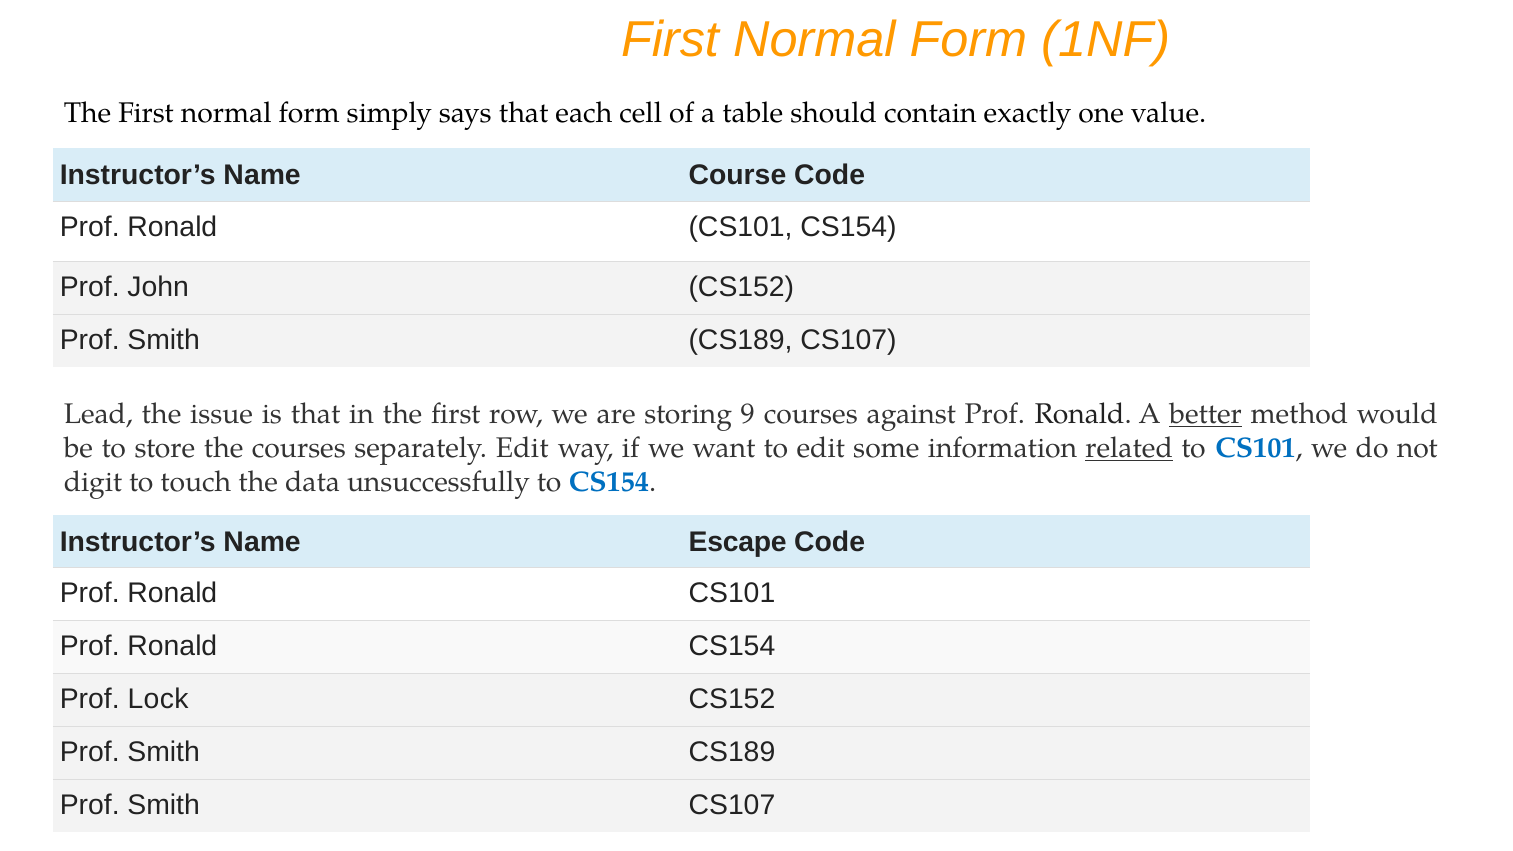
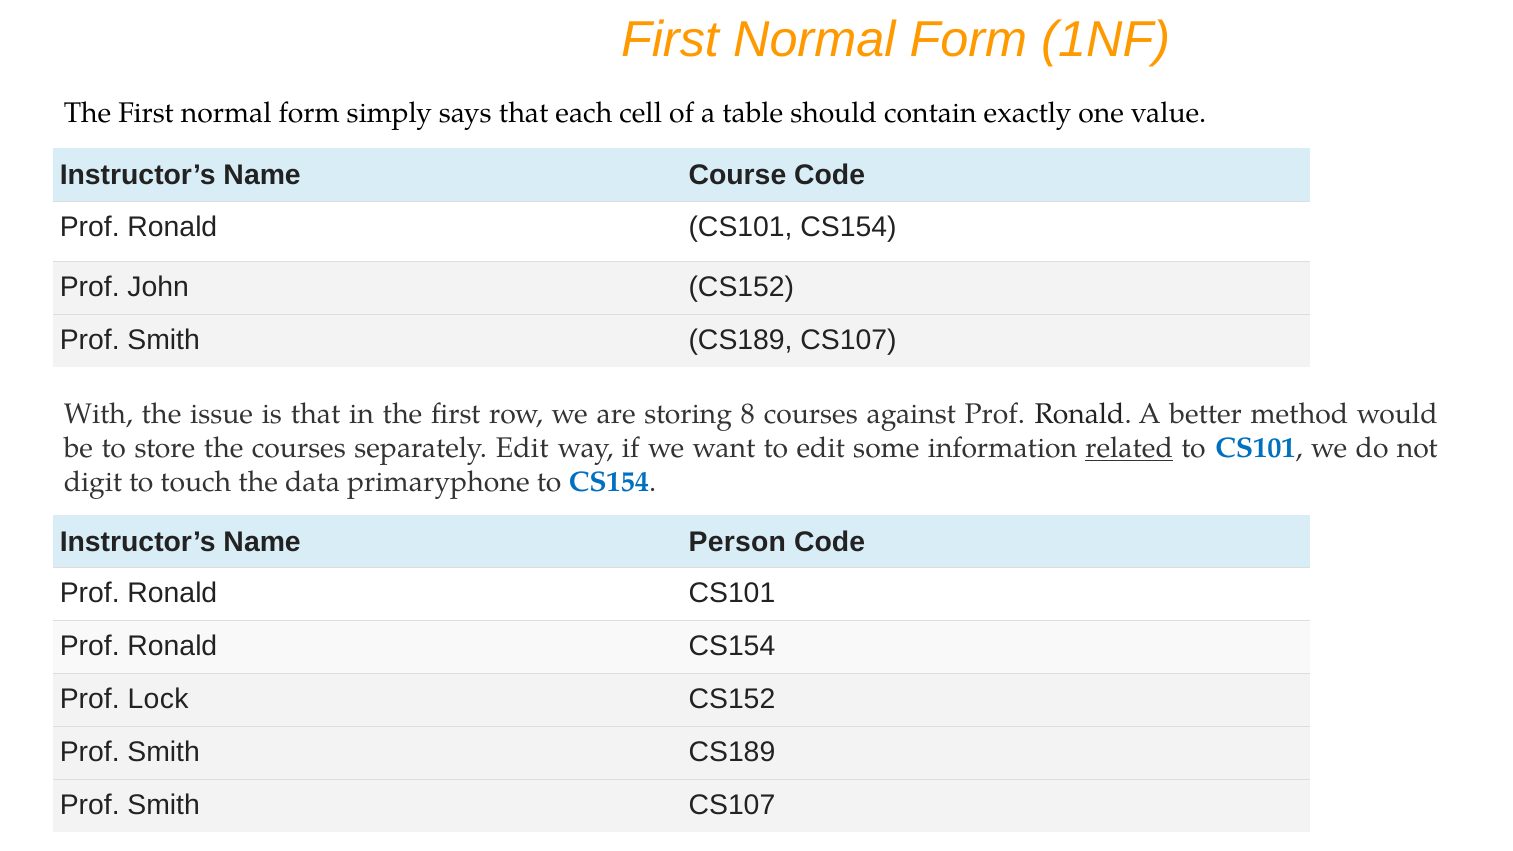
Lead: Lead -> With (98, 414)
9: 9 -> 8 (748, 414)
better underline: present -> none (1206, 414)
unsuccessfully: unsuccessfully -> primaryphone (438, 482)
Escape: Escape -> Person (737, 542)
